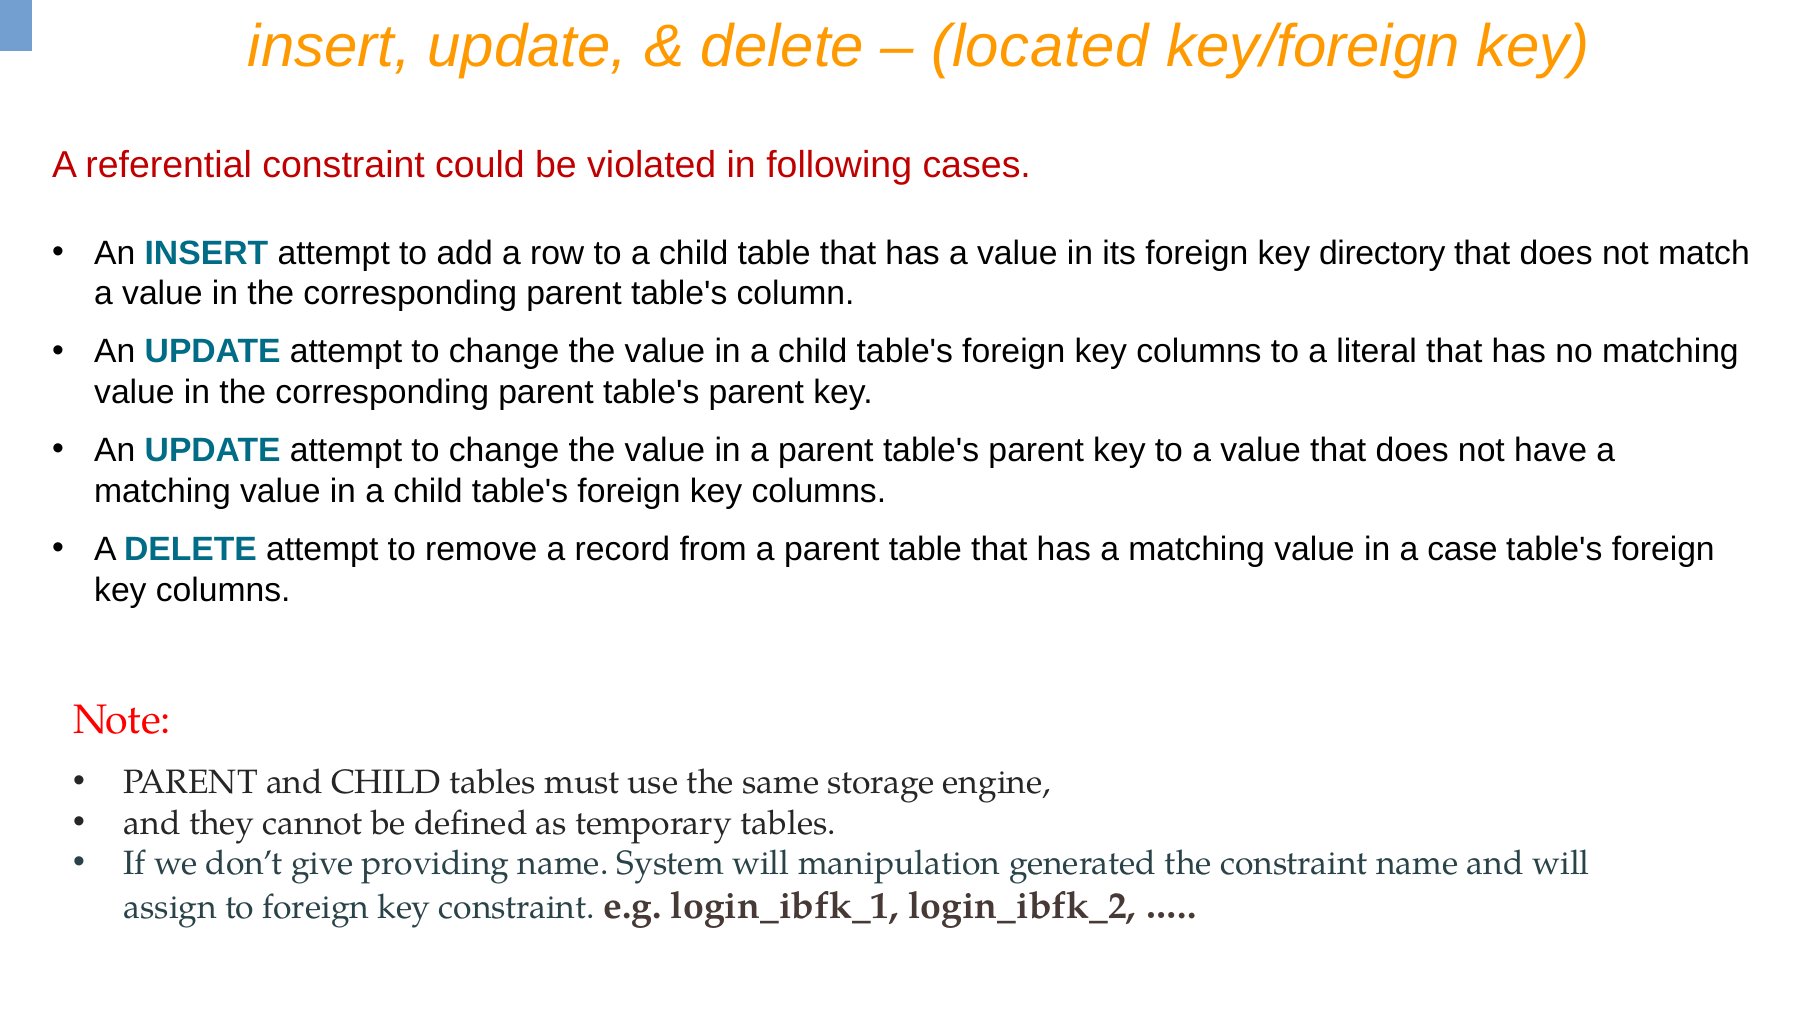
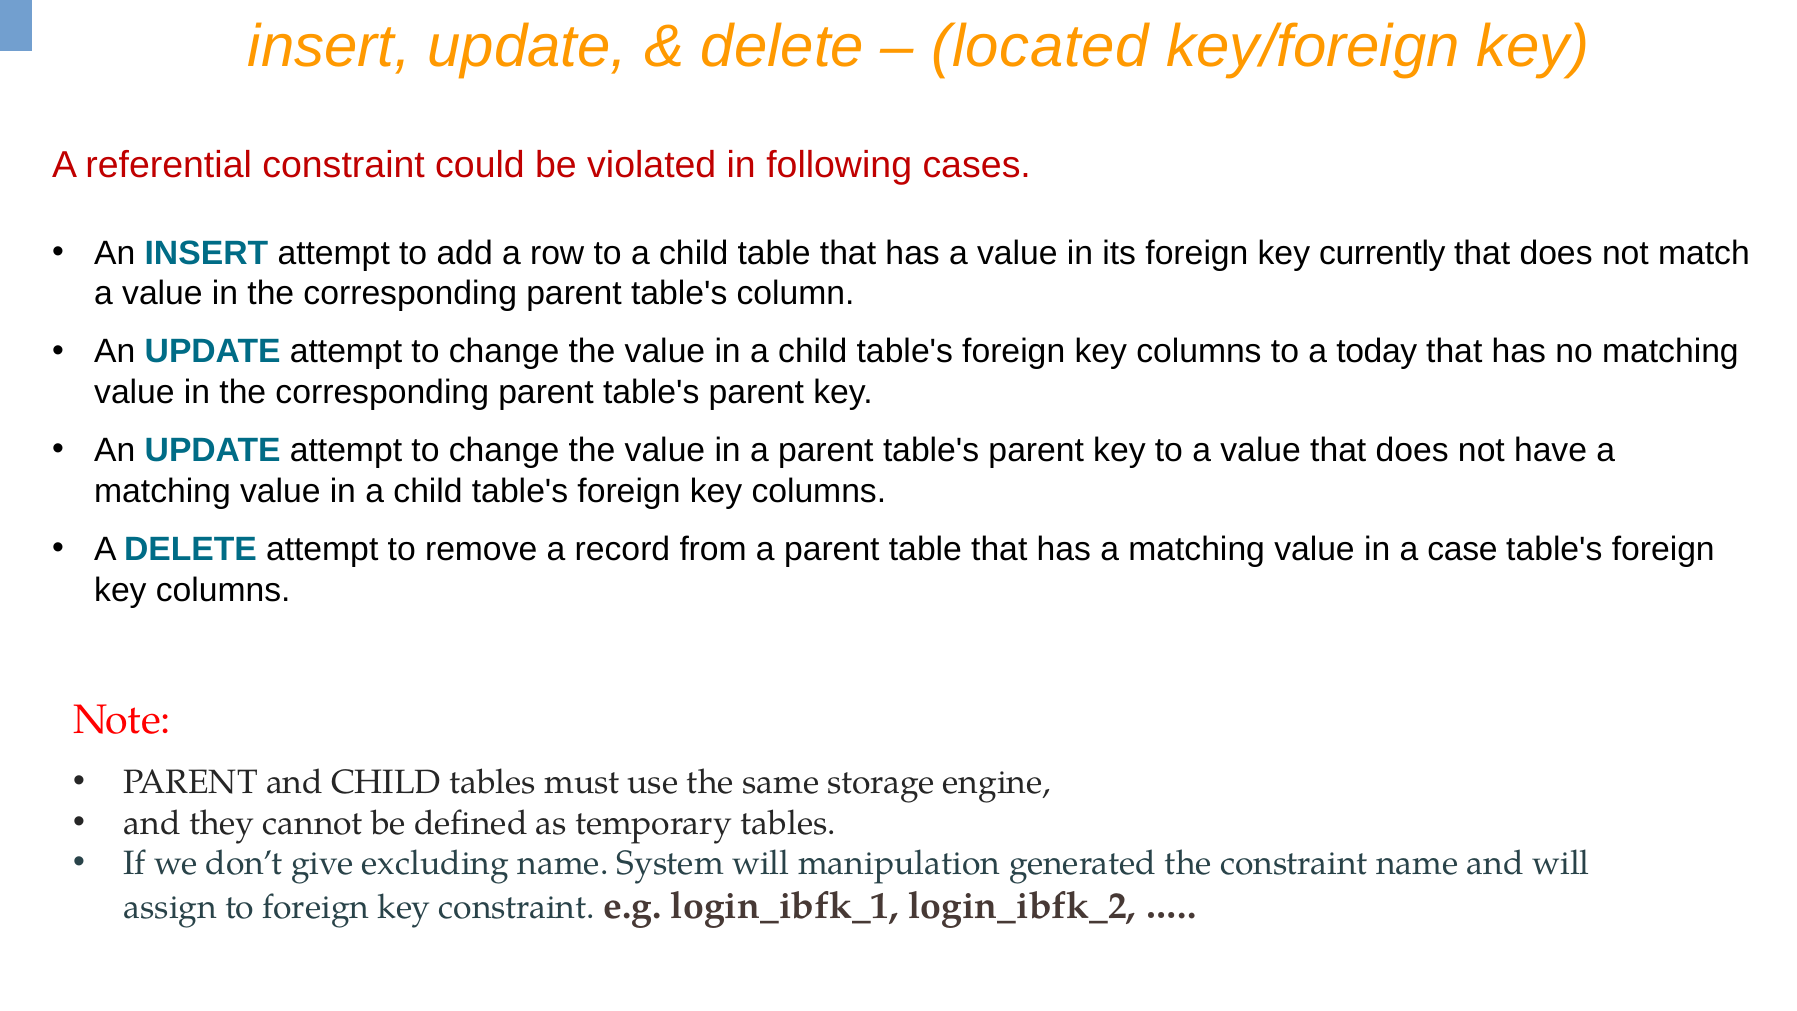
directory: directory -> currently (1382, 253)
literal: literal -> today (1377, 352)
providing: providing -> excluding (435, 863)
